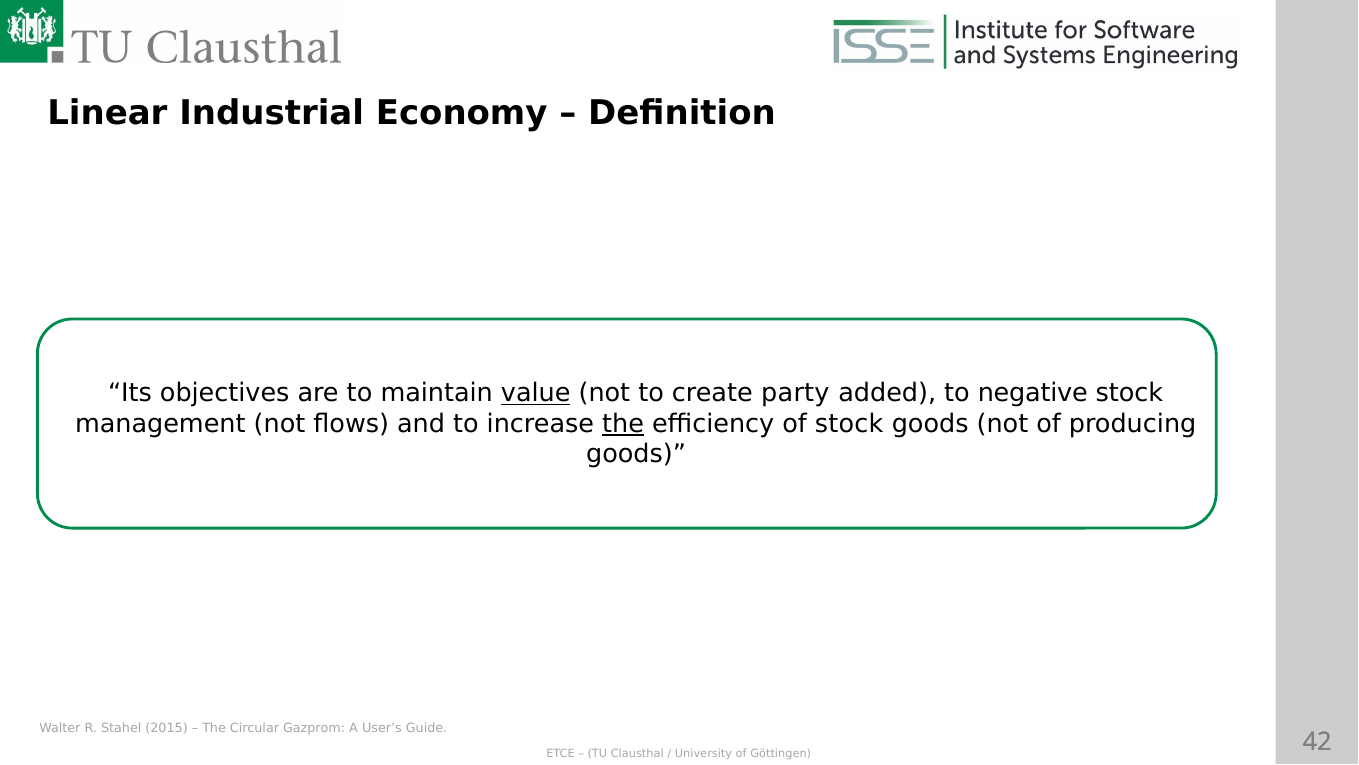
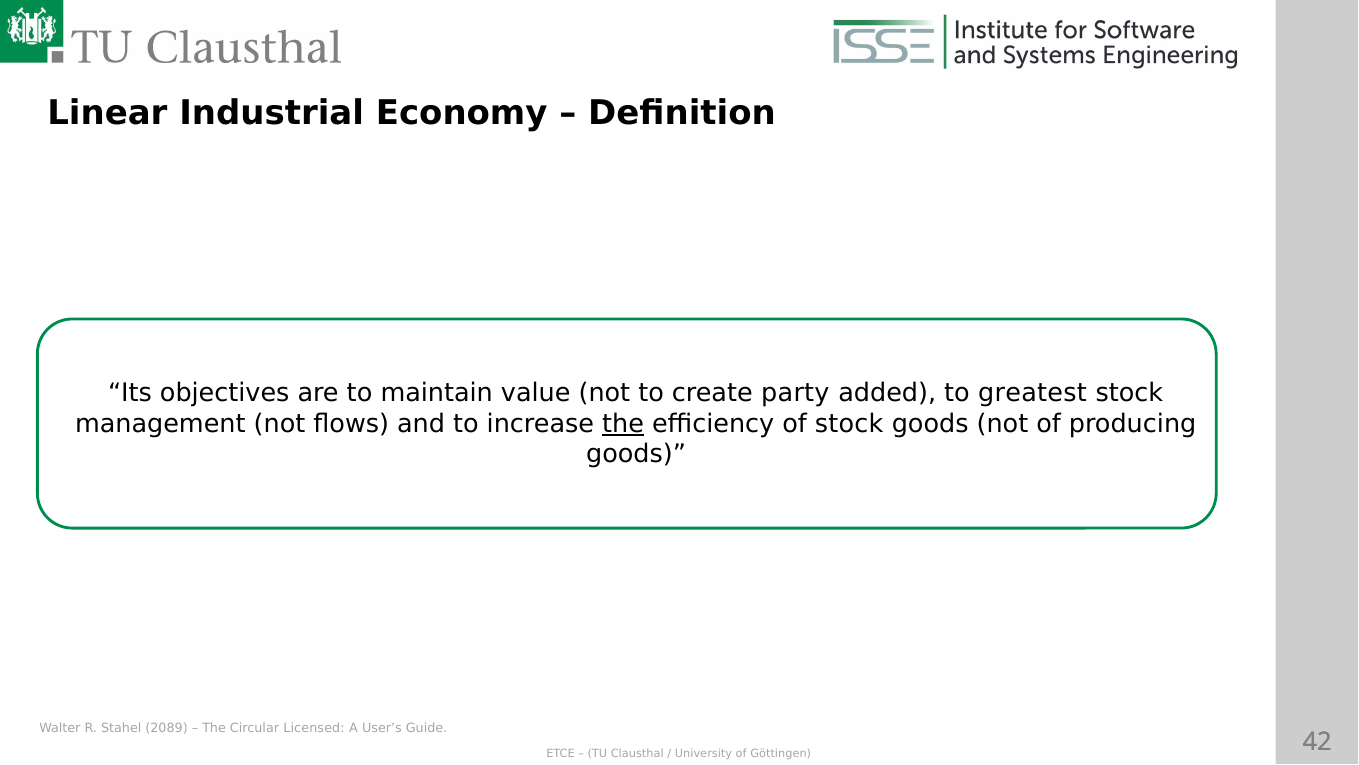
value underline: present -> none (536, 393)
negative: negative -> greatest (1033, 393)
2015: 2015 -> 2089 (167, 728)
Gazprom: Gazprom -> Licensed (314, 728)
